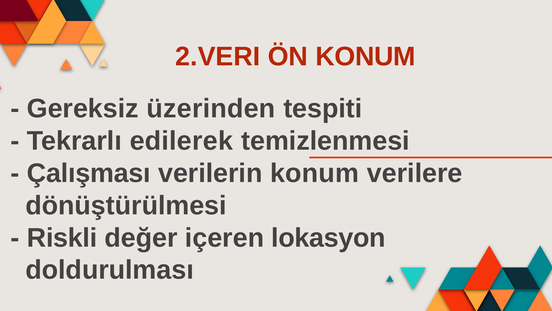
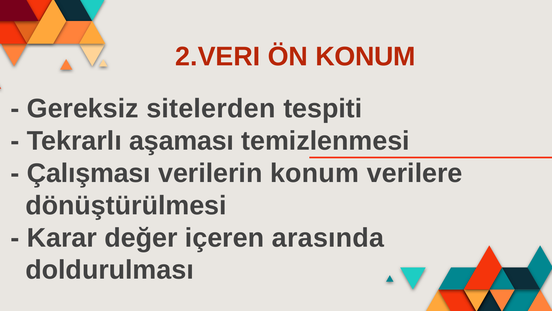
üzerinden: üzerinden -> sitelerden (211, 109)
edilerek: edilerek -> aşaması (182, 141)
Riskli: Riskli -> Karar (62, 237)
lokasyon: lokasyon -> arasında (328, 237)
